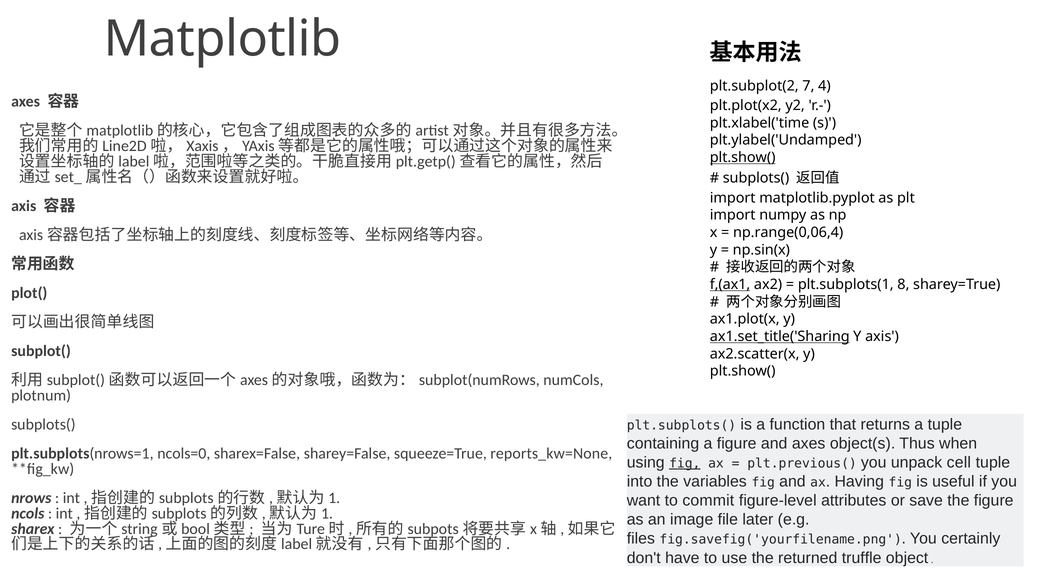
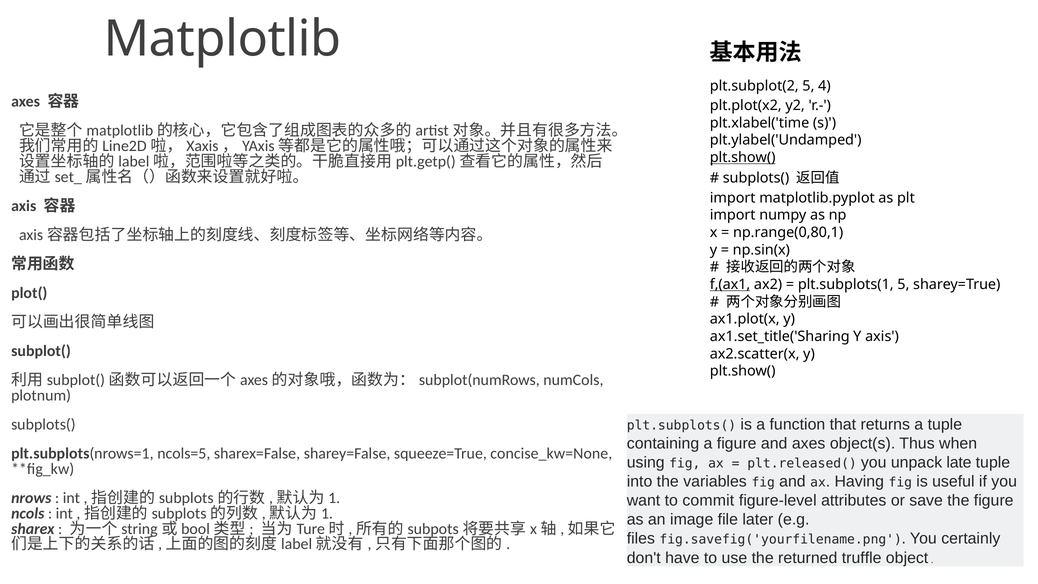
7: 7 -> 5 (808, 86)
np.range(0,06,4: np.range(0,06,4 -> np.range(0,80,1 (788, 232)
plt.subplots(1 8: 8 -> 5 (903, 284)
ax1.set_title('Sharing underline: present -> none (780, 336)
ncols=0: ncols=0 -> ncols=5 (184, 453)
reports_kw=None: reports_kw=None -> concise_kw=None (551, 453)
fig underline: present -> none (685, 463)
plt.previous(: plt.previous( -> plt.released( (802, 463)
cell: cell -> late (959, 462)
